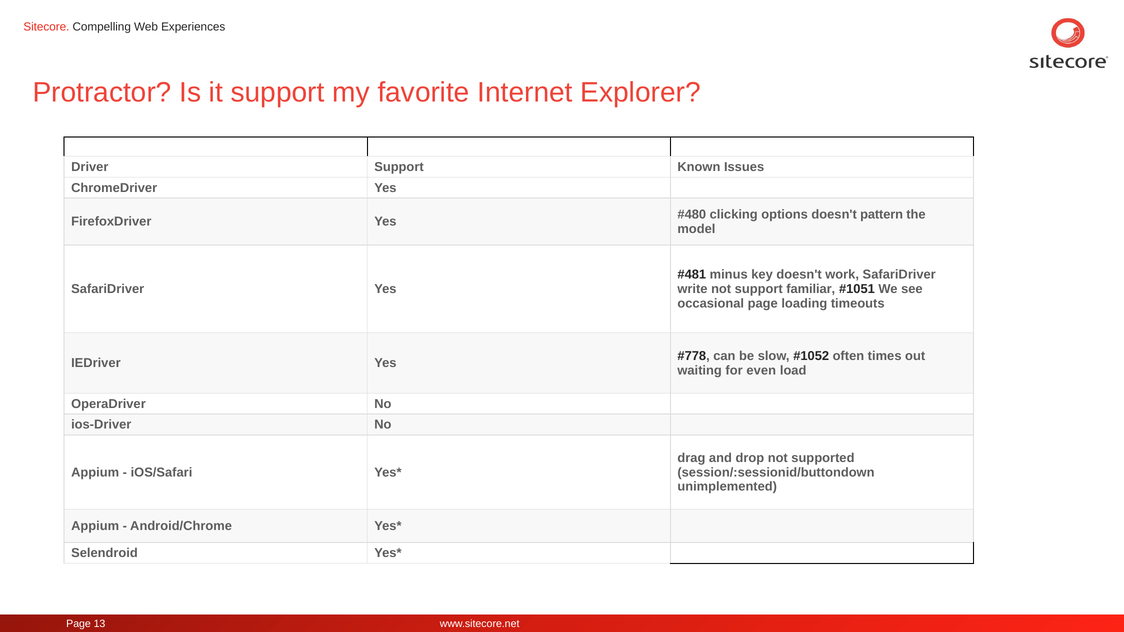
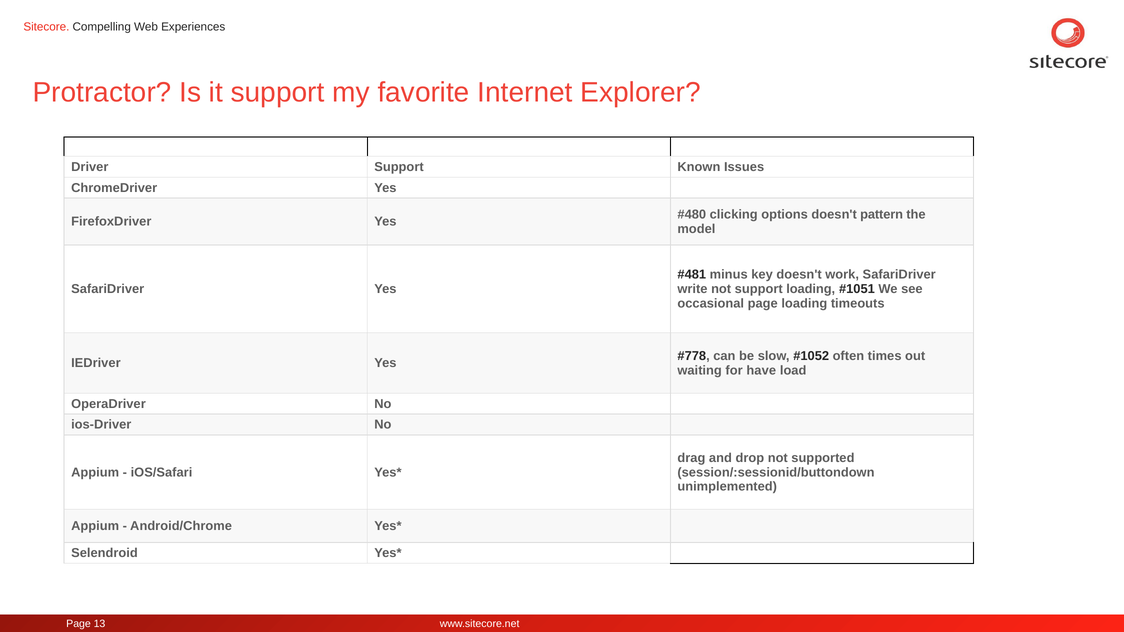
support familiar: familiar -> loading (811, 289)
even: even -> have (761, 371)
